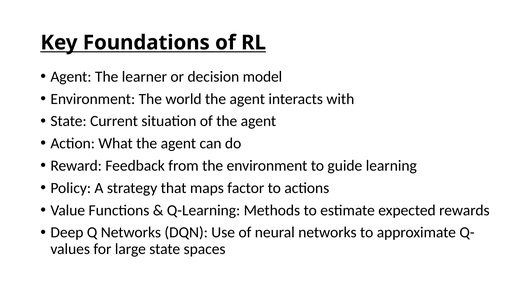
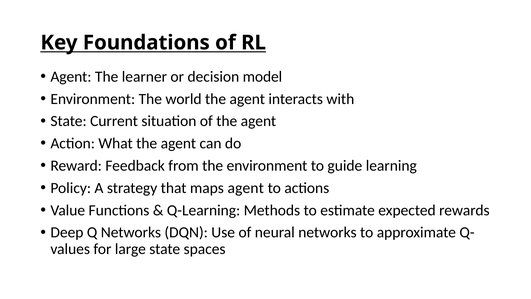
maps factor: factor -> agent (246, 188)
